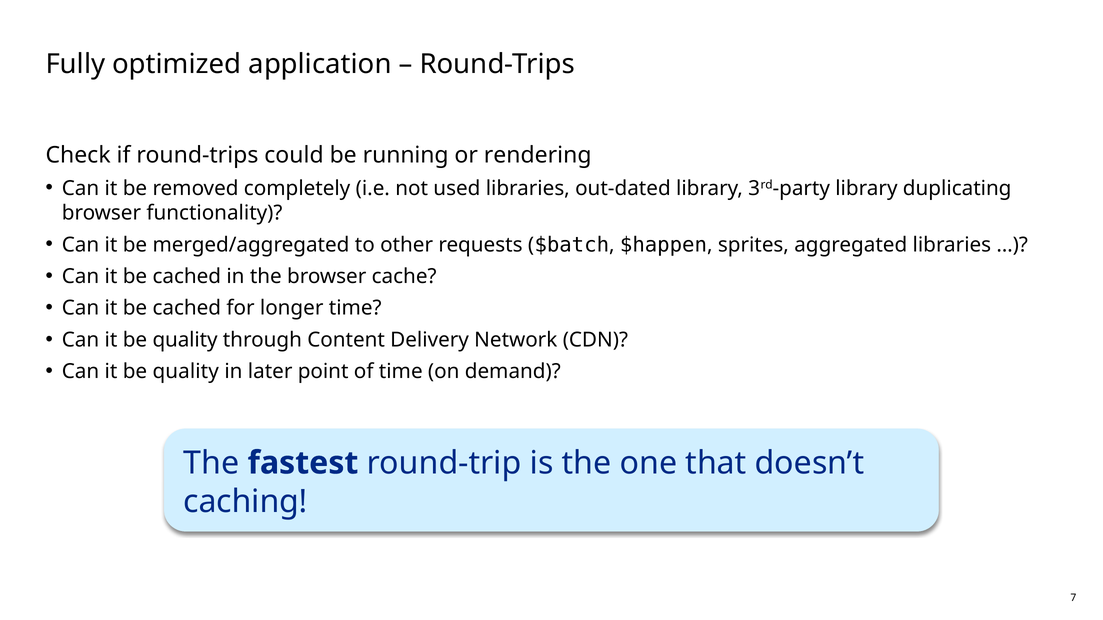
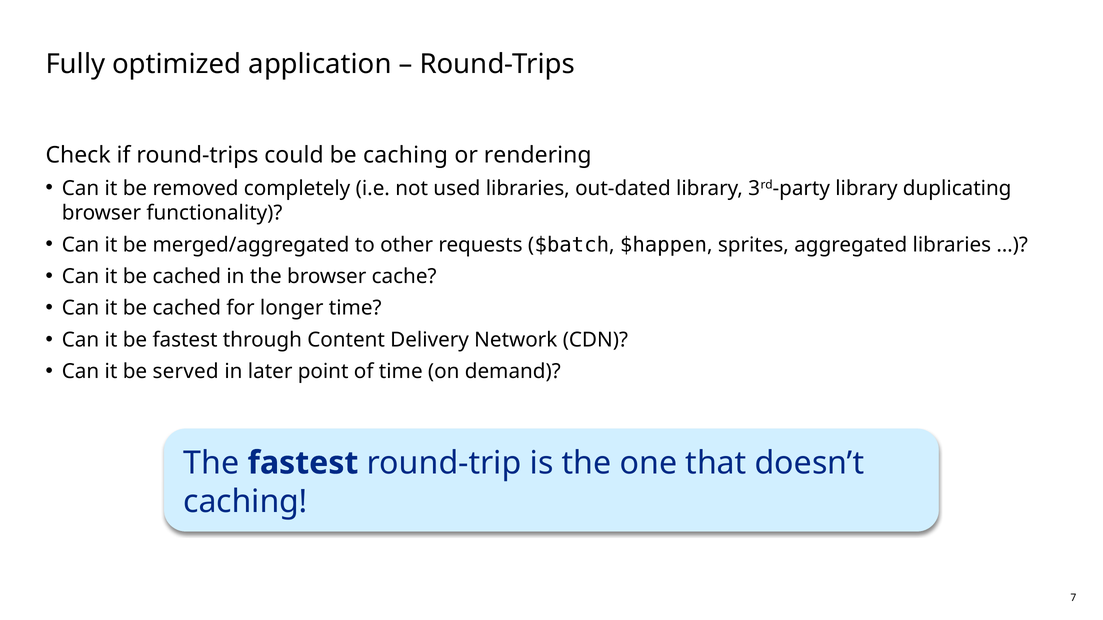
be running: running -> caching (406, 155)
quality: quality -> fastest (185, 340)
quality: quality -> served (186, 372)
